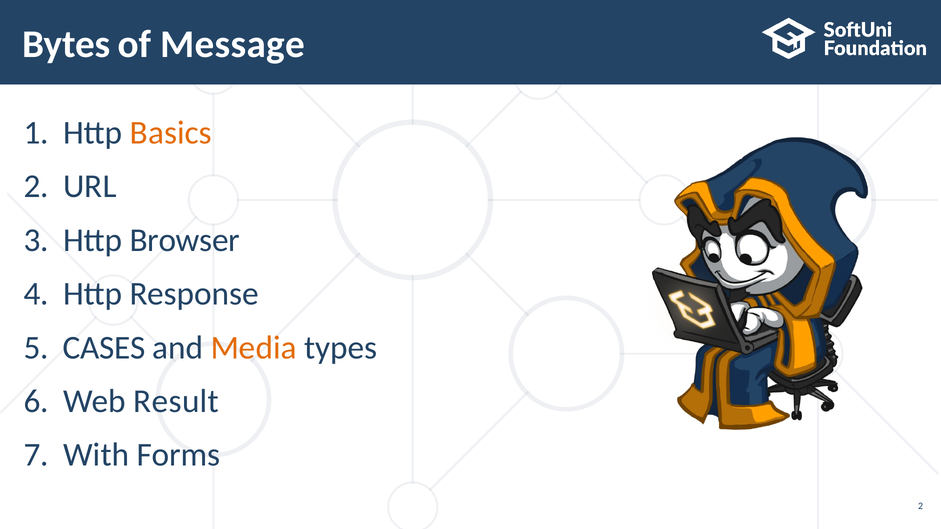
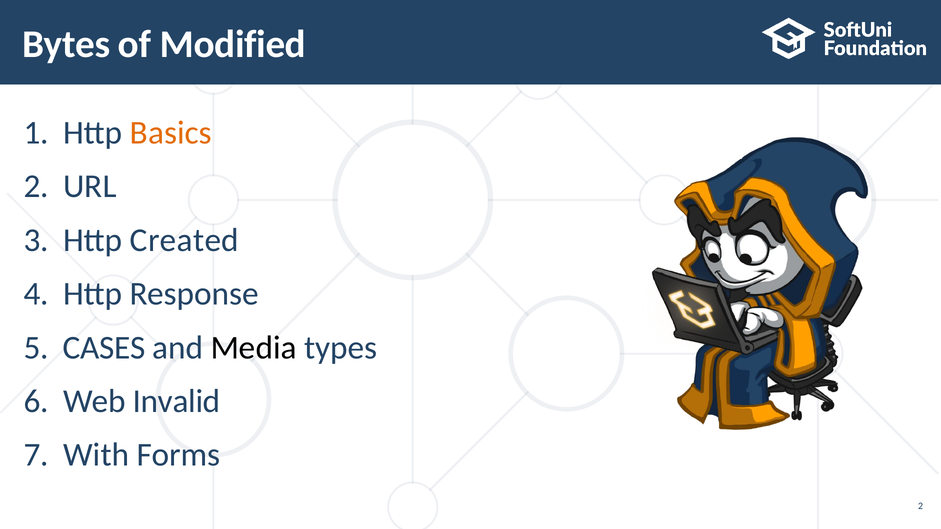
Message: Message -> Modified (233, 45)
Browser: Browser -> Created (184, 240)
Media colour: orange -> black (254, 348)
Result: Result -> Invalid (176, 402)
